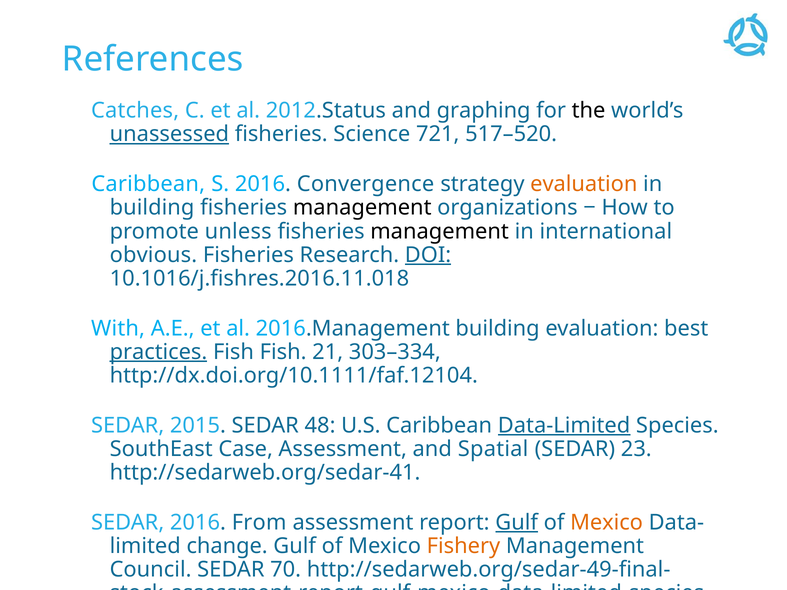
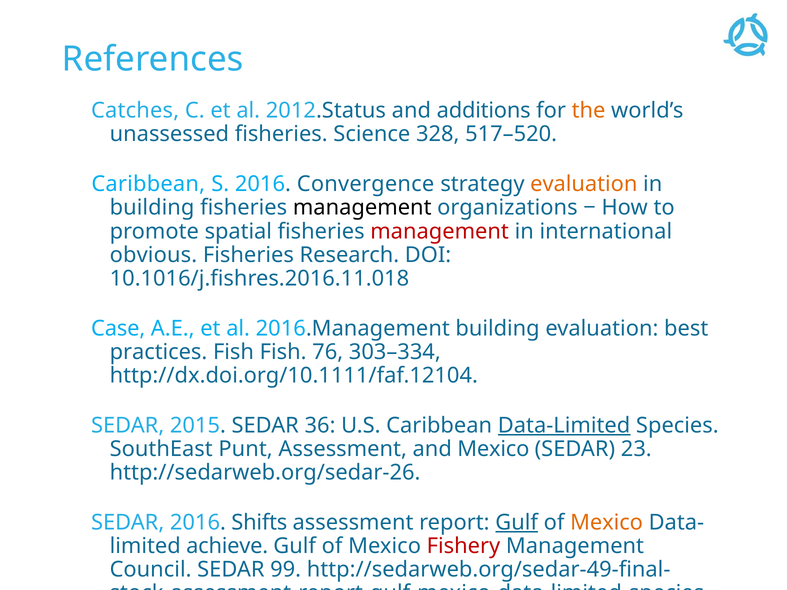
graphing: graphing -> additions (484, 111)
the colour: black -> orange (589, 111)
unassessed underline: present -> none (169, 134)
721: 721 -> 328 (438, 134)
unless: unless -> spatial (238, 231)
management colour: black -> red (440, 231)
DOI underline: present -> none (428, 255)
With: With -> Case (118, 328)
practices underline: present -> none (158, 352)
21: 21 -> 76 (328, 352)
48: 48 -> 36 (320, 426)
Case: Case -> Punt (246, 449)
and Spatial: Spatial -> Mexico (493, 449)
http://sedarweb.org/sedar-41: http://sedarweb.org/sedar-41 -> http://sedarweb.org/sedar-26 (265, 473)
From: From -> Shifts (259, 523)
change: change -> achieve (227, 546)
Fishery colour: orange -> red (463, 546)
70: 70 -> 99 (286, 570)
